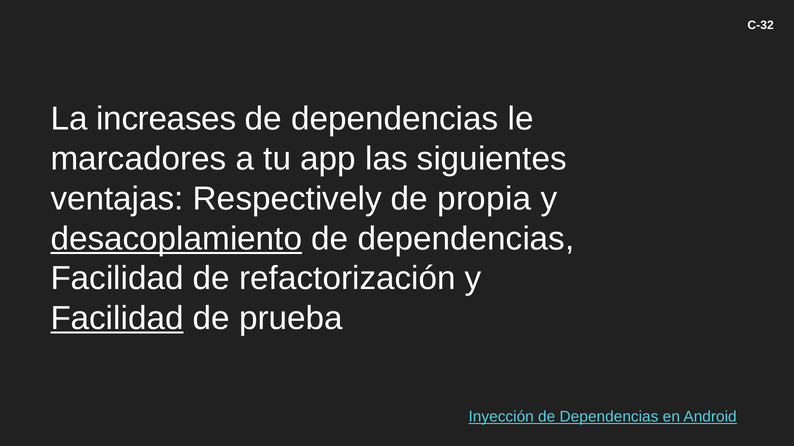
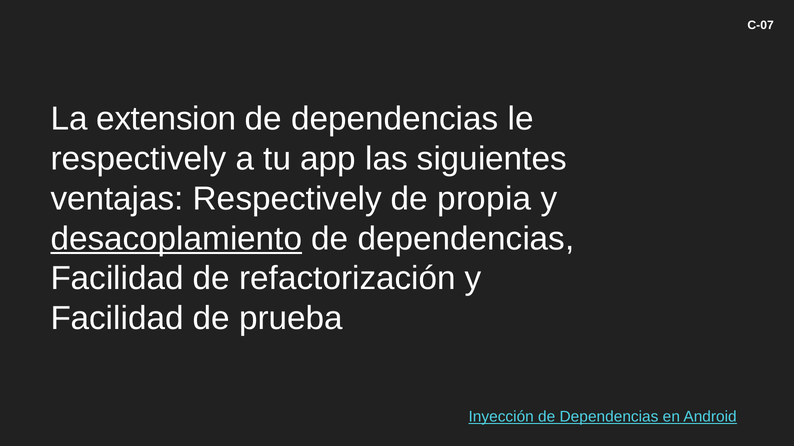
C-32: C-32 -> C-07 (761, 25)
increases: increases -> extension (166, 119)
marcadores: marcadores -> respectively (138, 159)
Facilidad underline: present -> none (117, 319)
